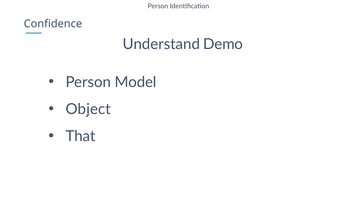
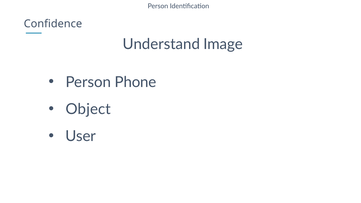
Demo: Demo -> Image (223, 44)
Model: Model -> Phone (136, 82)
That: That -> User (81, 136)
